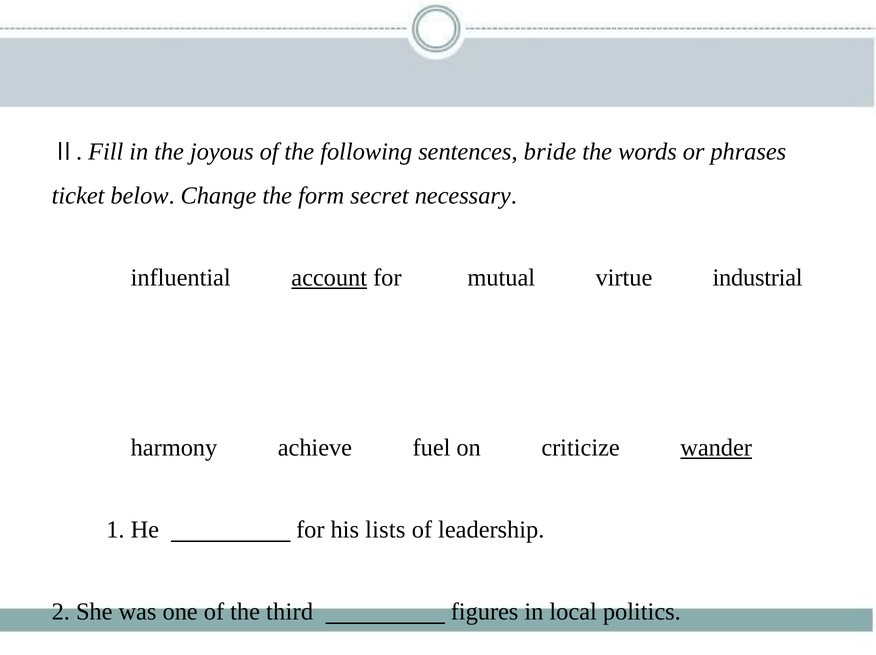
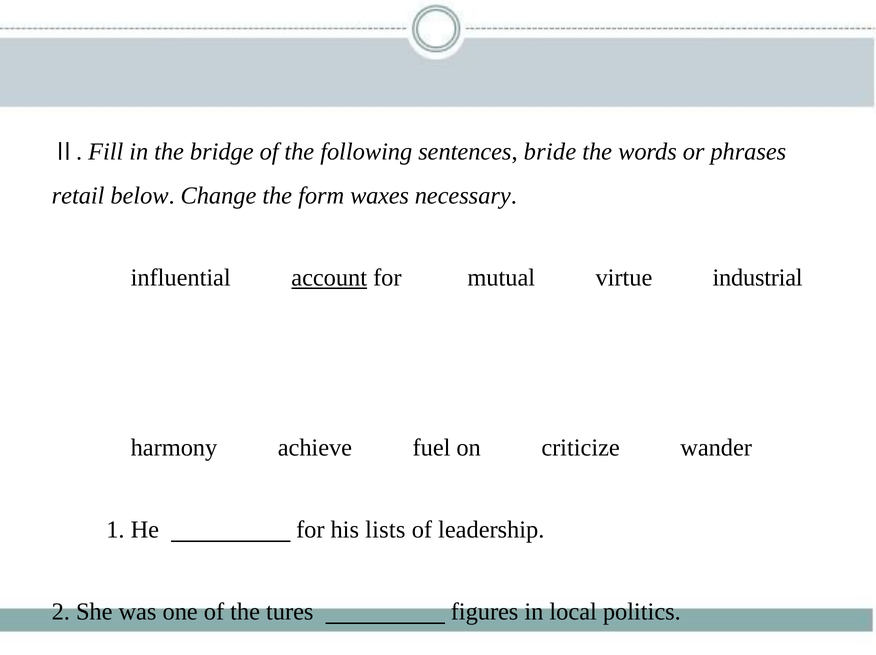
joyous: joyous -> bridge (222, 152)
ticket: ticket -> retail (78, 196)
secret: secret -> waxes (380, 196)
wander underline: present -> none (716, 448)
third: third -> tures (290, 612)
